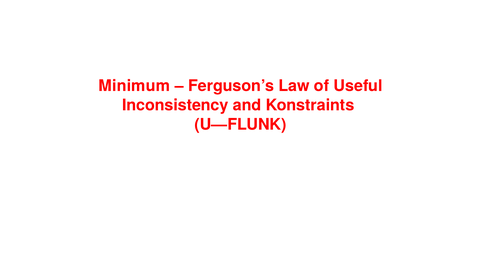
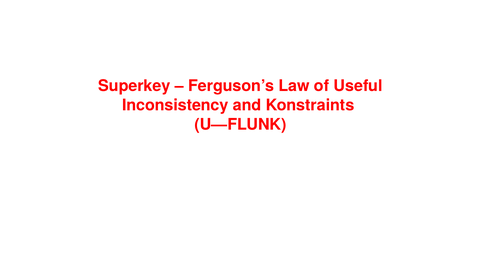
Minimum: Minimum -> Superkey (134, 86)
